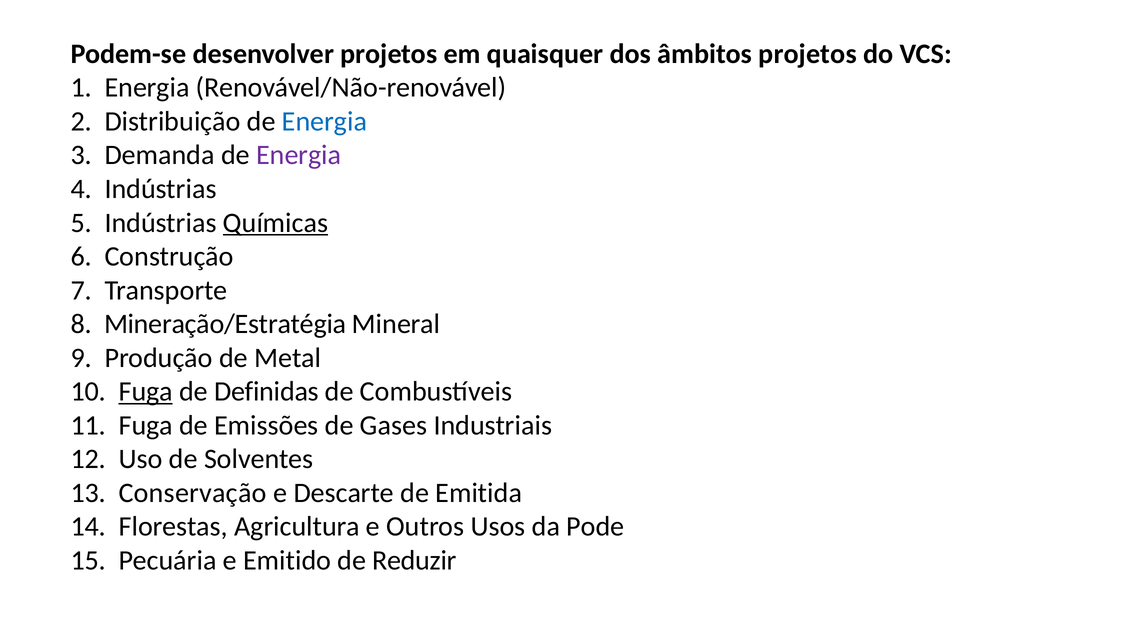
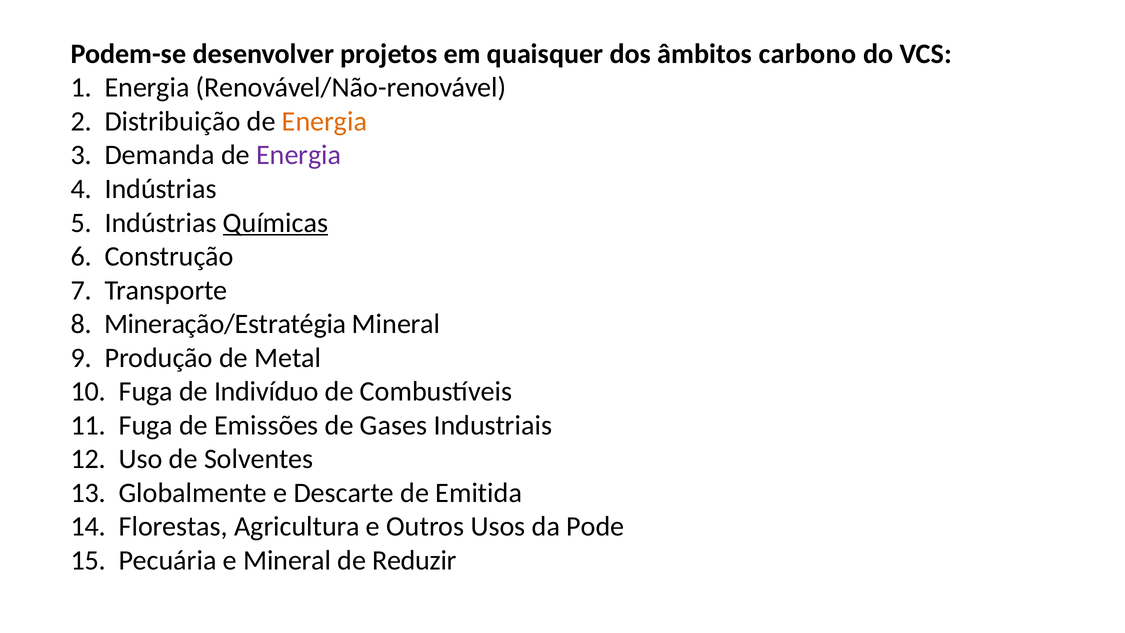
âmbitos projetos: projetos -> carbono (807, 54)
Energia colour: blue -> orange (324, 121)
Fuga underline: present -> none (146, 391)
Definidas: Definidas -> Indivíduo (266, 391)
Conservação: Conservação -> Globalmente (193, 493)
e Emitido: Emitido -> Mineral (287, 560)
